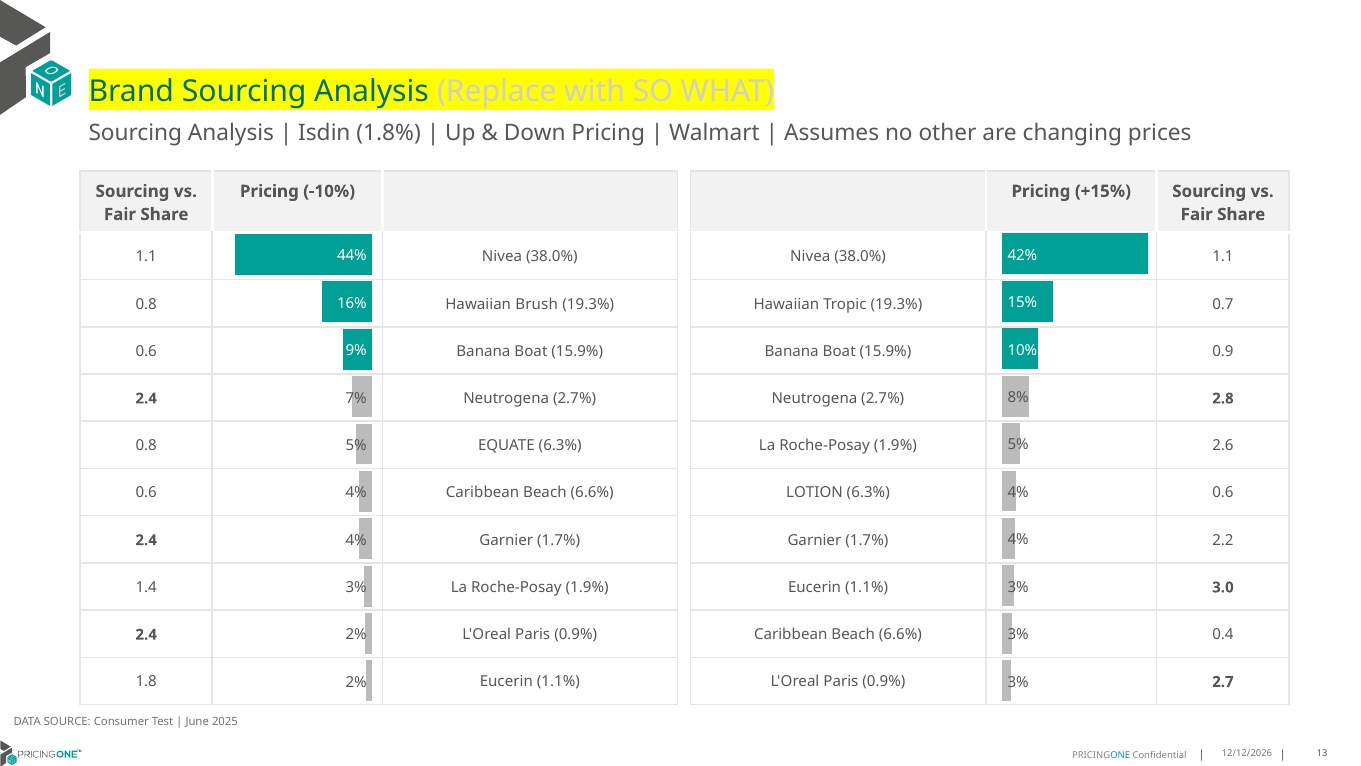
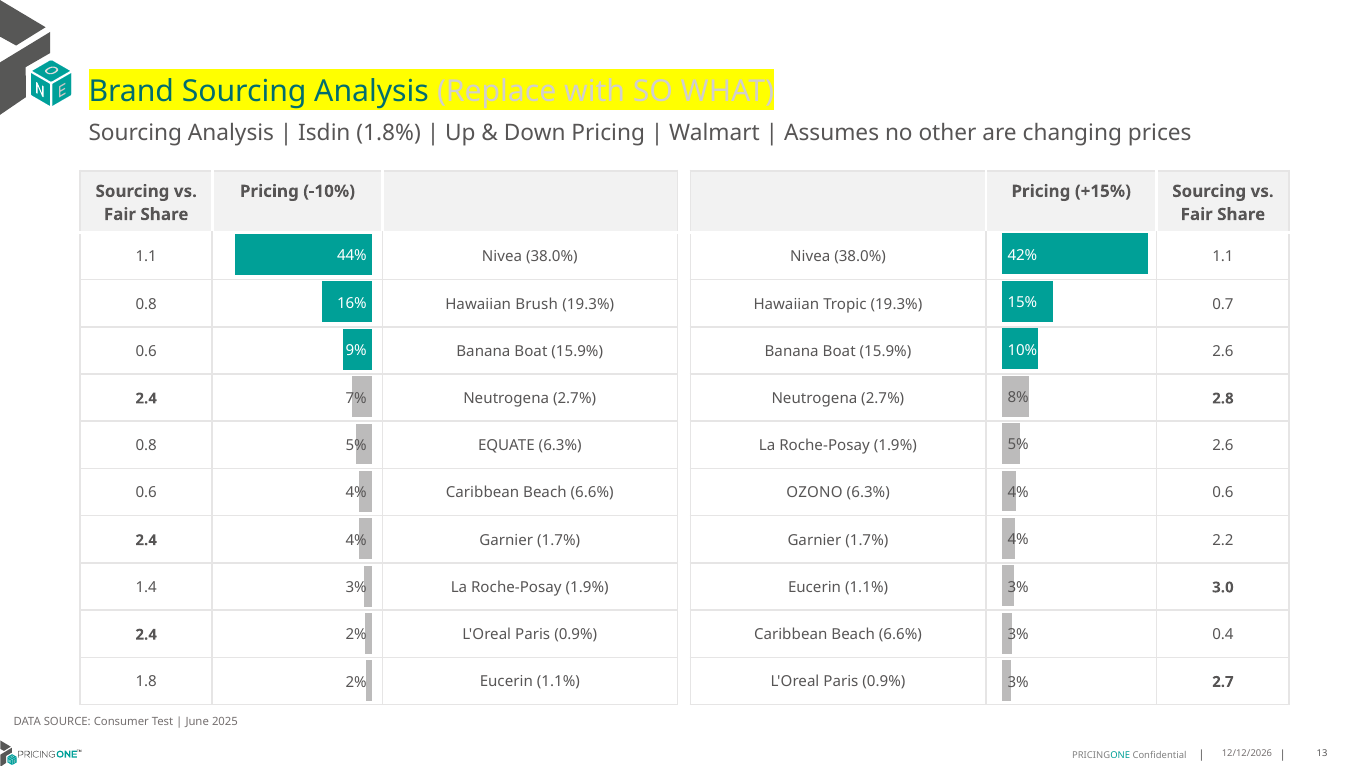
15.9% 0.9: 0.9 -> 2.6 (1223, 351)
LOTION: LOTION -> OZONO (814, 493)
